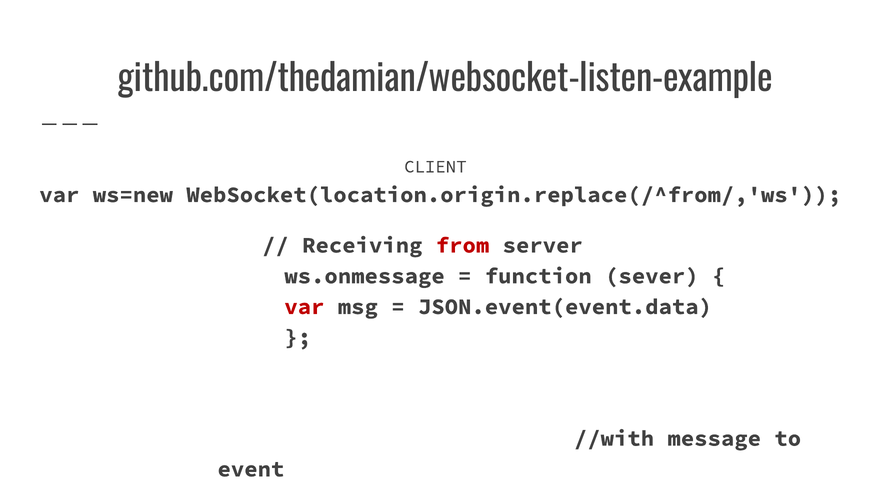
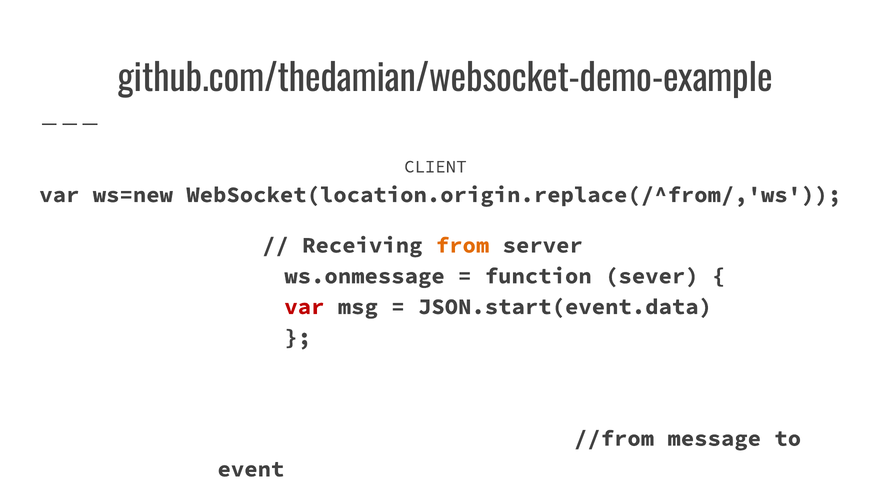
github.com/thedamian/websocket-listen-example: github.com/thedamian/websocket-listen-example -> github.com/thedamian/websocket-demo-example (445, 79)
from colour: red -> orange (463, 245)
JSON.event(event.data: JSON.event(event.data -> JSON.start(event.data (565, 307)
//with: //with -> //from (614, 439)
